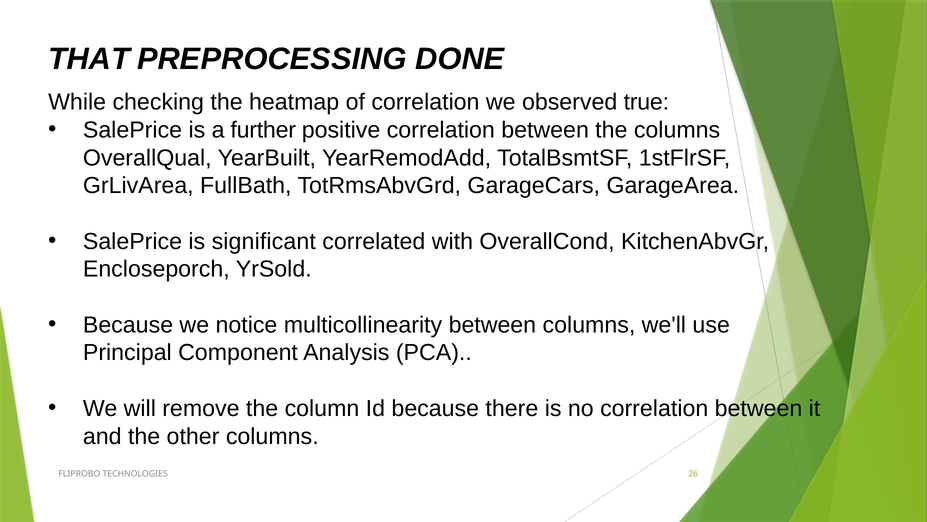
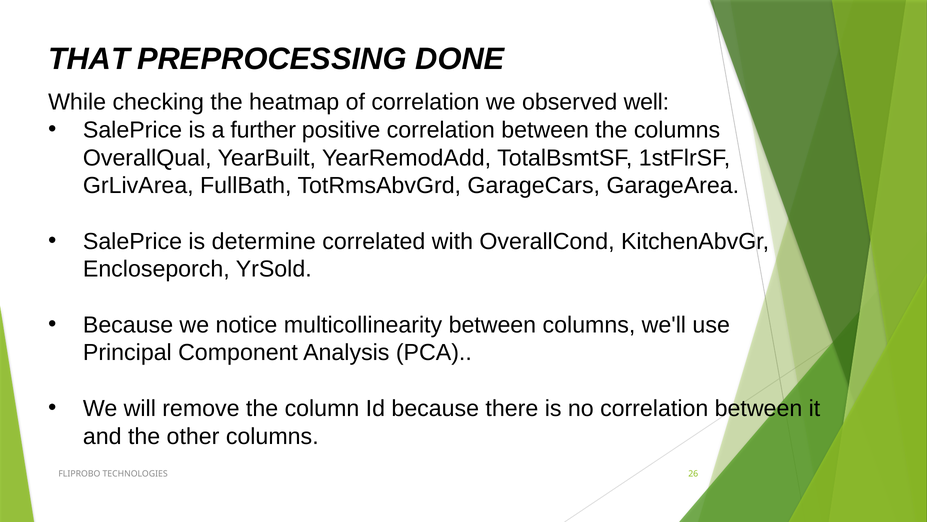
true: true -> well (646, 102)
significant: significant -> determine (264, 241)
